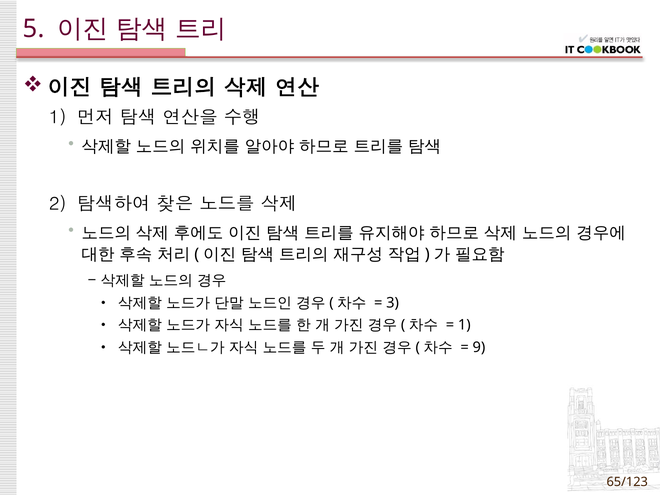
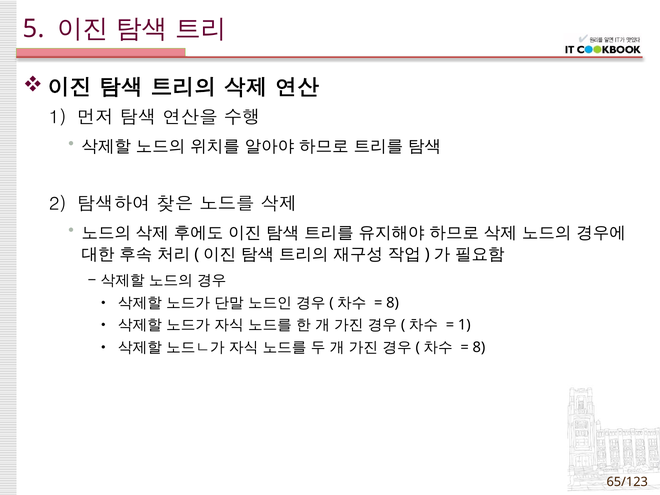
3: 3 -> 8 (393, 303)
9: 9 -> 8 (479, 347)
